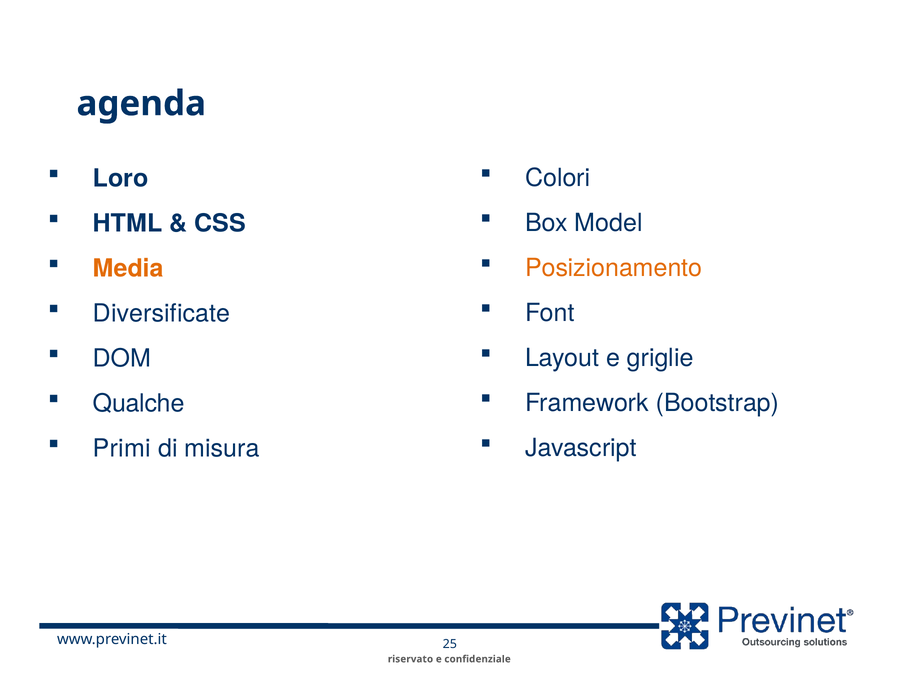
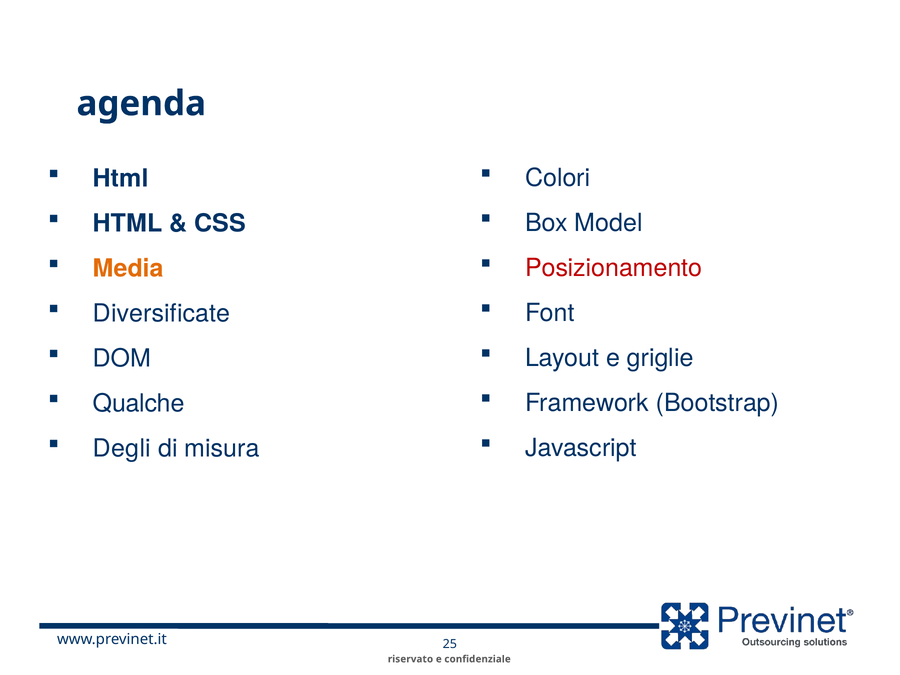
Loro: Loro -> Html (121, 178)
Posizionamento colour: orange -> red (614, 268)
Primi: Primi -> Degli (122, 448)
